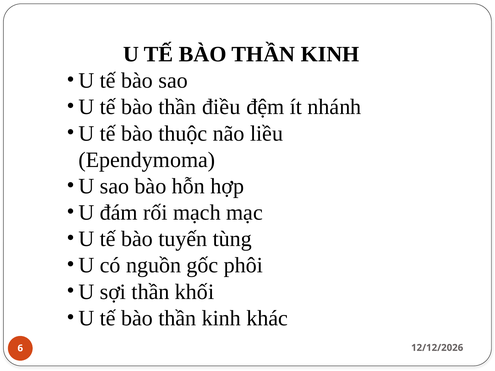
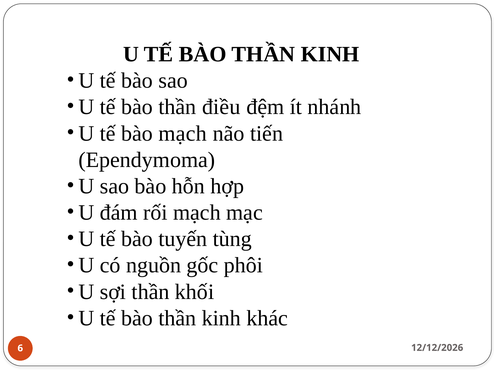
bào thuộc: thuộc -> mạch (183, 134)
liều: liều -> tiến (267, 134)
